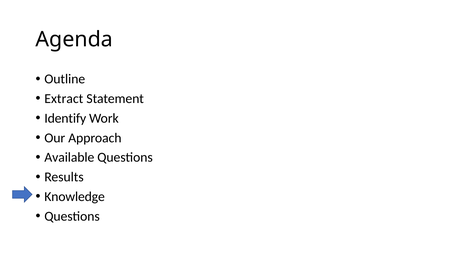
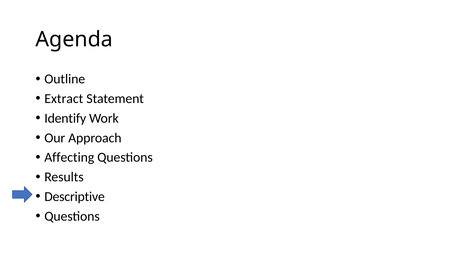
Available: Available -> Affecting (69, 157)
Knowledge: Knowledge -> Descriptive (75, 196)
